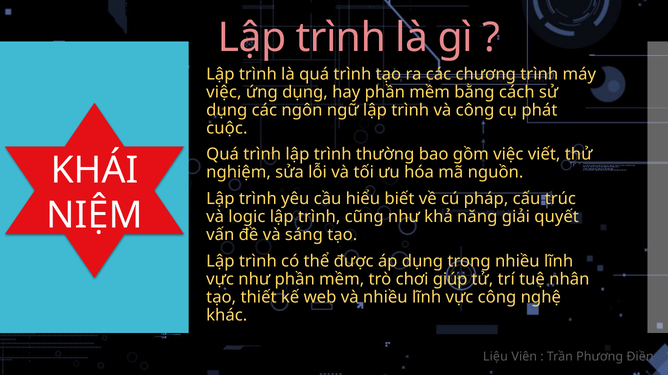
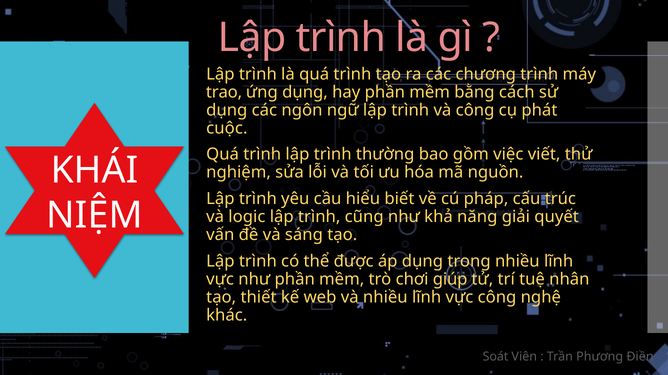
việc: việc -> trao (224, 92)
Liệu: Liệu -> Soát (496, 358)
